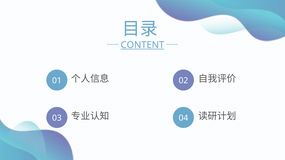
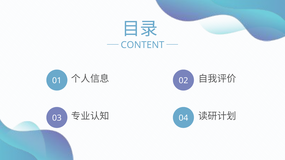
CONTENT underline: present -> none (142, 45)
